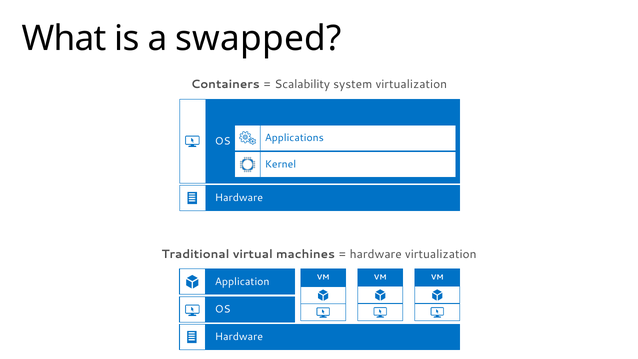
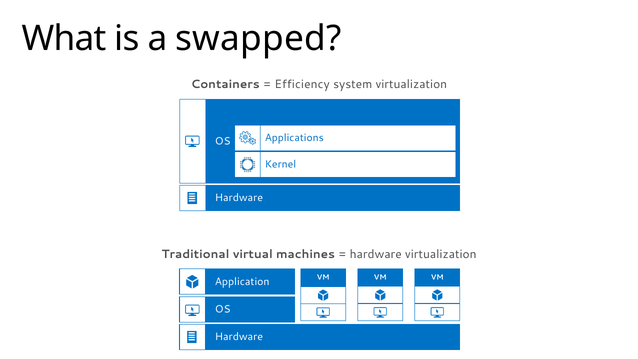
Scalability: Scalability -> Efficiency (302, 84)
